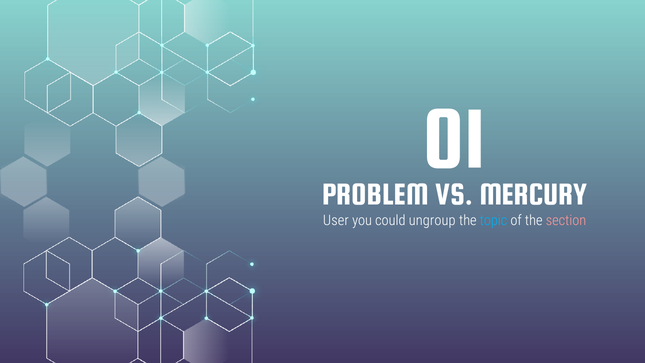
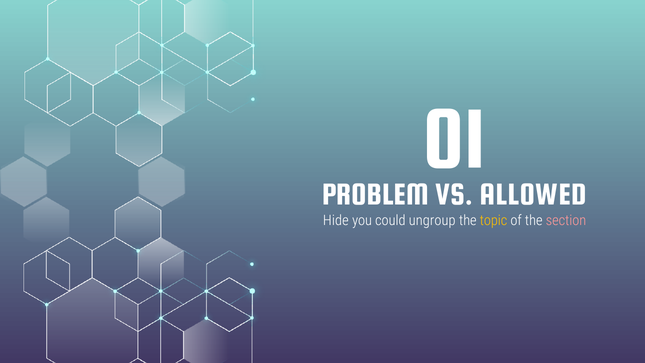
MERCURY: MERCURY -> ALLOWED (533, 194)
User: User -> Hide (336, 221)
topic colour: light blue -> yellow (494, 221)
